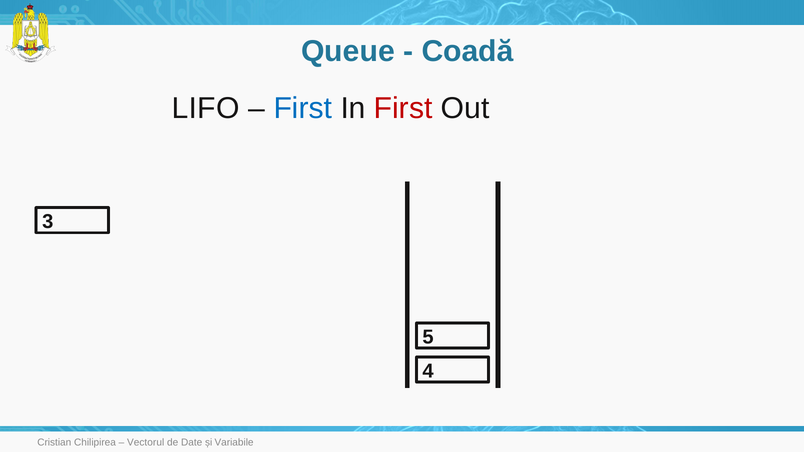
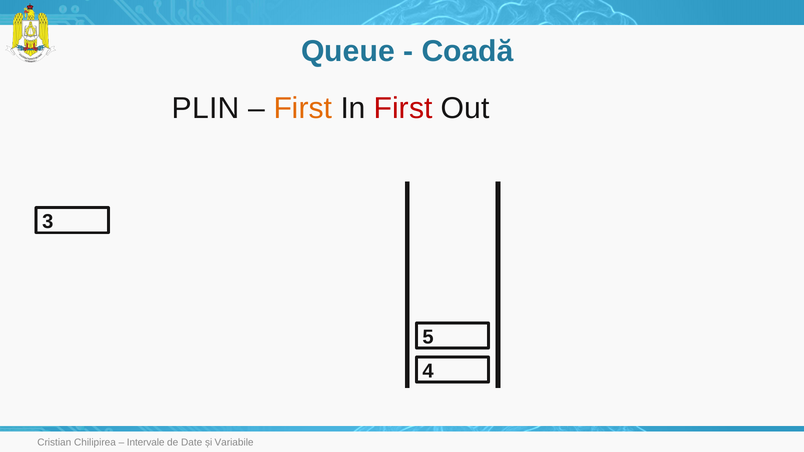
LIFO: LIFO -> PLIN (206, 109)
First colour: blue -> orange (303, 109)
Vectorul: Vectorul -> Intervale (146, 443)
